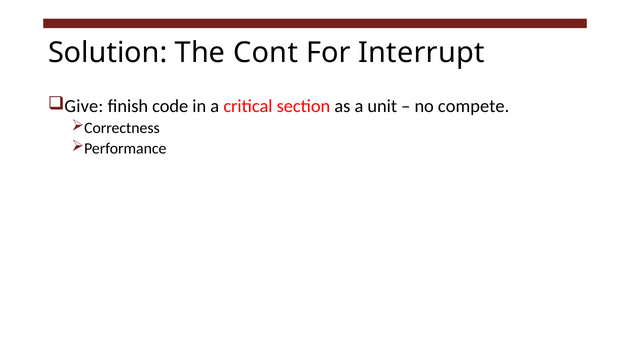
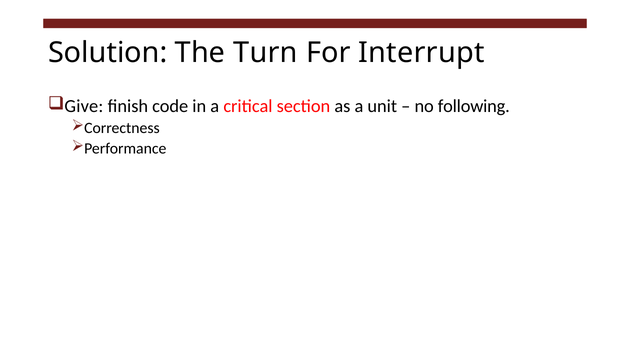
Cont: Cont -> Turn (266, 53)
compete: compete -> following (474, 107)
